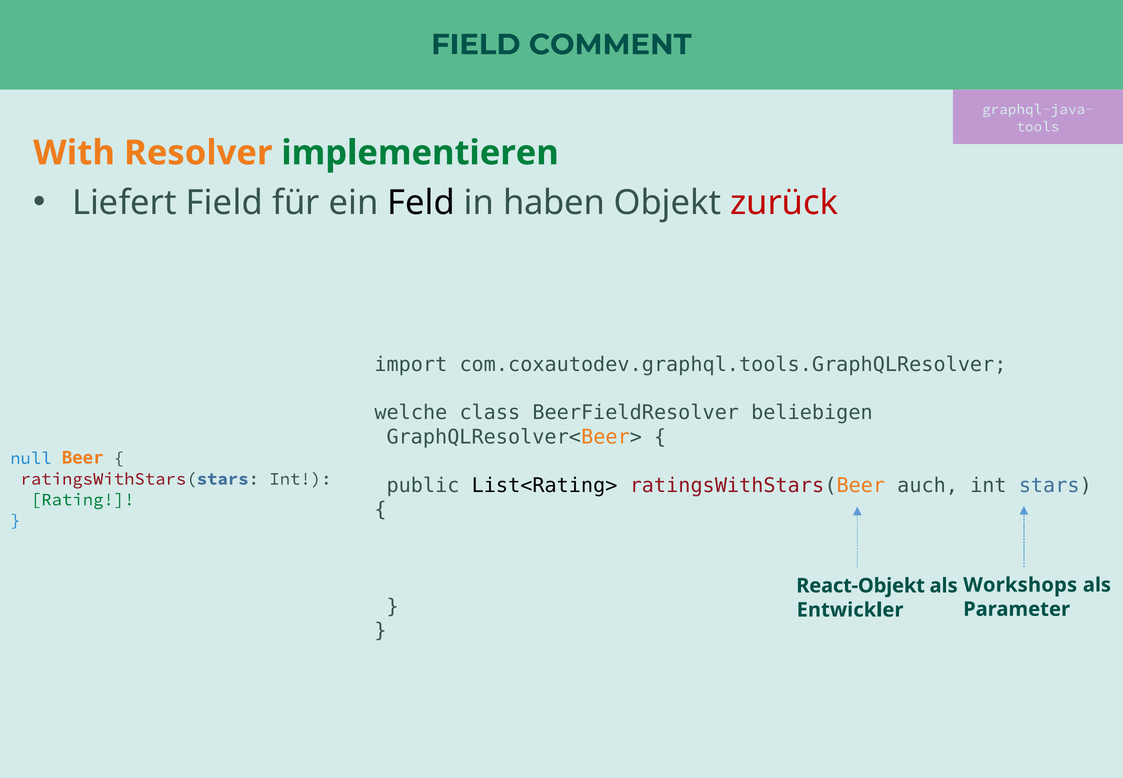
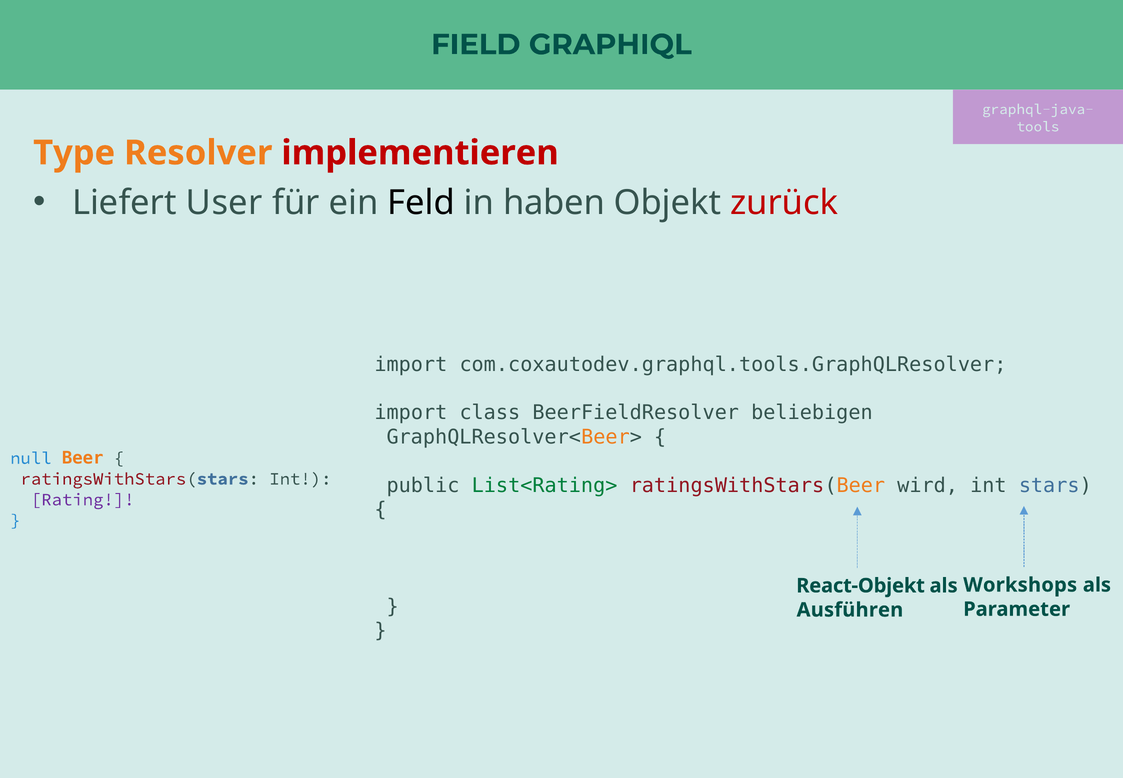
COMMENT: COMMENT -> GRAPHIQL (610, 45)
With: With -> Type (74, 153)
implementieren colour: green -> red (420, 153)
Liefert Field: Field -> User (224, 203)
welche: welche -> import (411, 413)
List<Rating> colour: black -> green (545, 485)
auch: auch -> wird (928, 485)
Rating colour: green -> purple (83, 499)
Entwickler: Entwickler -> Ausführen (850, 610)
